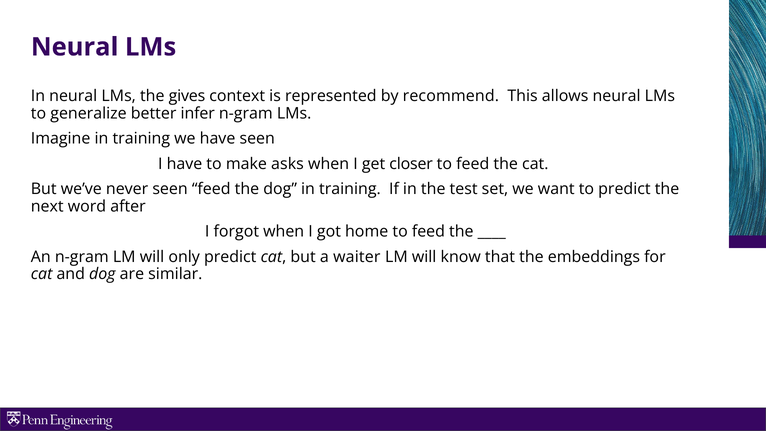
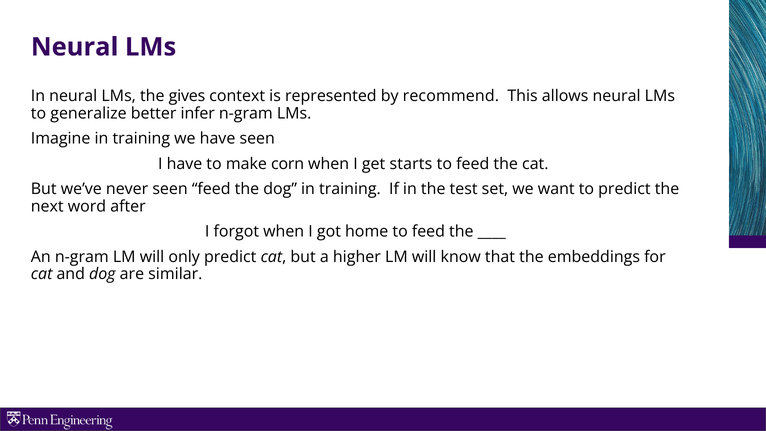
asks: asks -> corn (288, 164)
closer: closer -> starts (411, 164)
waiter: waiter -> higher (357, 257)
